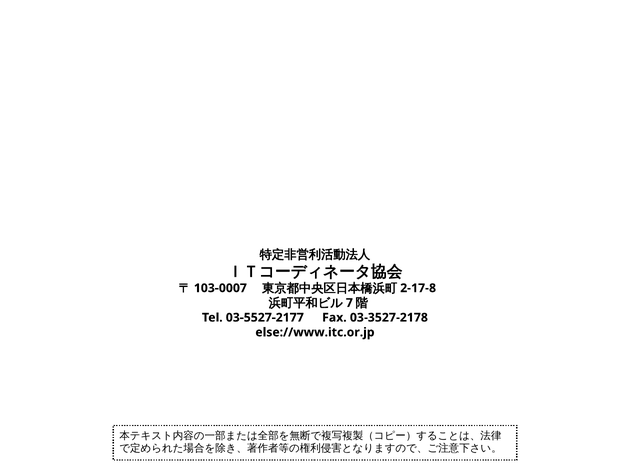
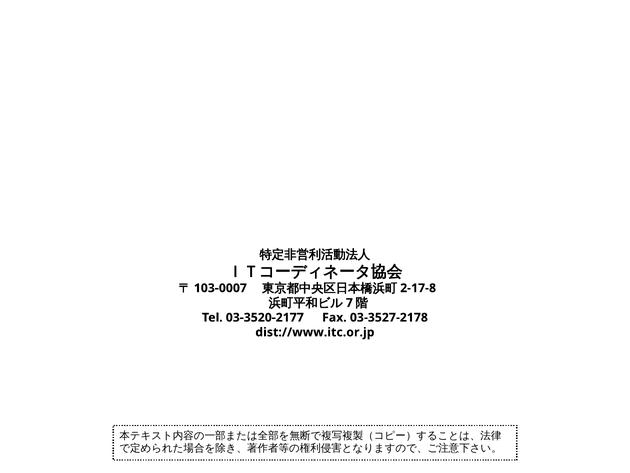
03-5527-2177: 03-5527-2177 -> 03-3520-2177 (265, 317)
else://www.itc.or.jp: else://www.itc.or.jp -> dist://www.itc.or.jp (315, 332)
